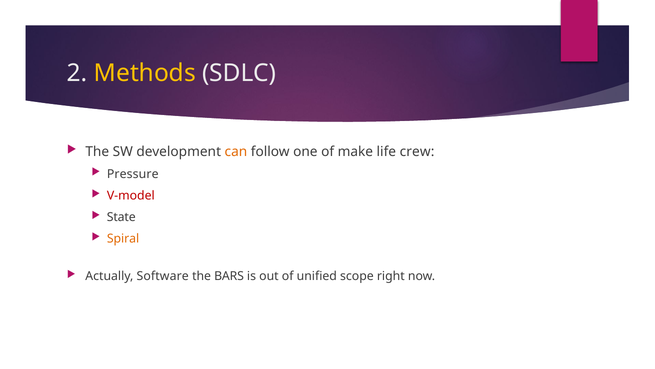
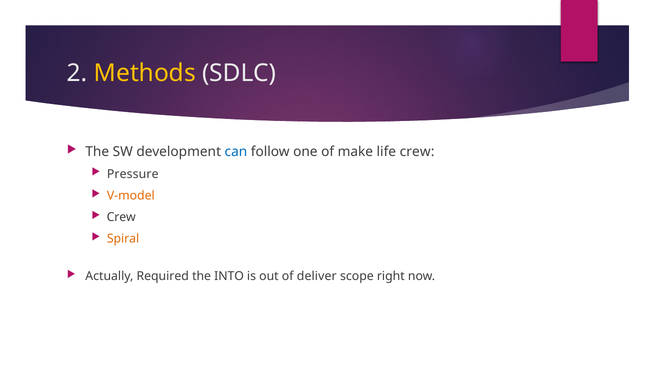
can colour: orange -> blue (236, 151)
V-model colour: red -> orange (131, 195)
State: State -> Crew (121, 217)
Software: Software -> Required (163, 276)
BARS: BARS -> INTO (229, 276)
unified: unified -> deliver (317, 276)
